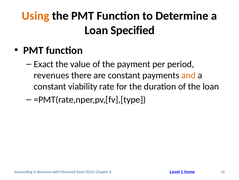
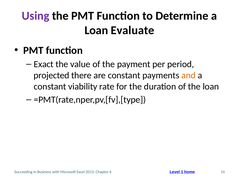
Using colour: orange -> purple (36, 16)
Specified: Specified -> Evaluate (133, 30)
revenues: revenues -> projected (51, 75)
